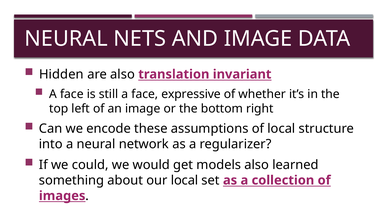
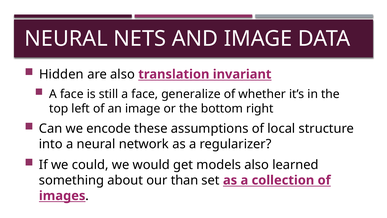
expressive: expressive -> generalize (191, 94)
our local: local -> than (185, 180)
